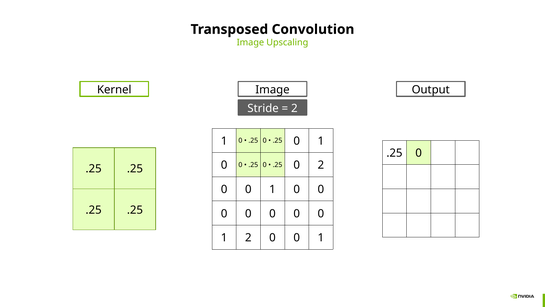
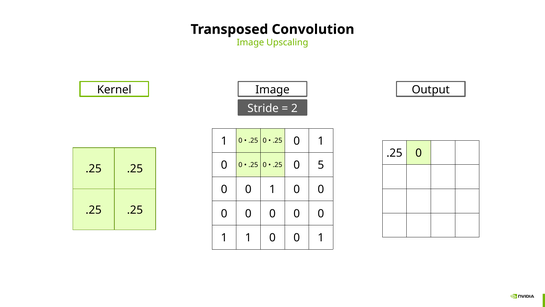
0 2: 2 -> 5 (321, 165)
1 2: 2 -> 1 (248, 237)
